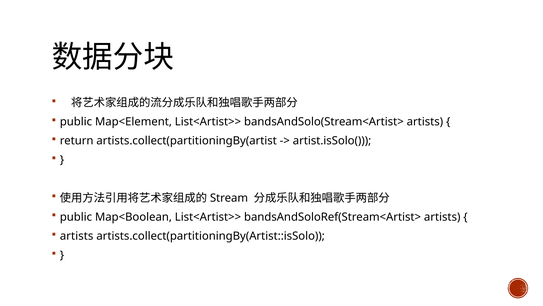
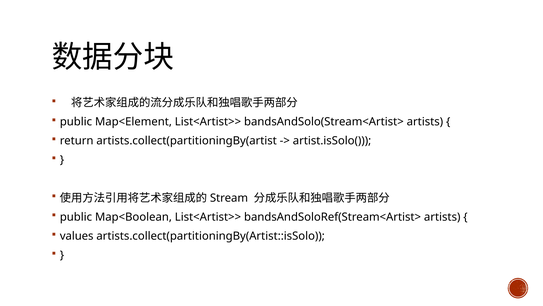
artists: artists -> values (77, 236)
